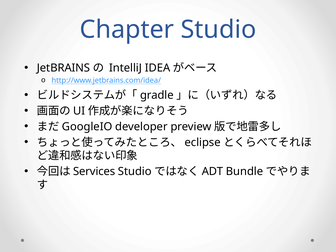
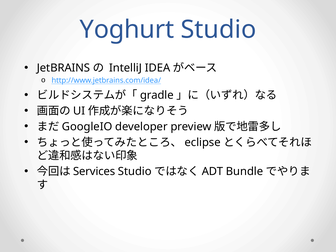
Chapter: Chapter -> Yoghurt (127, 30)
